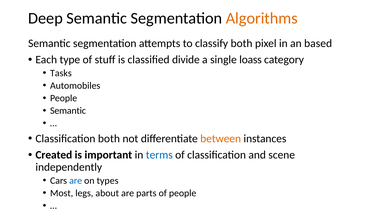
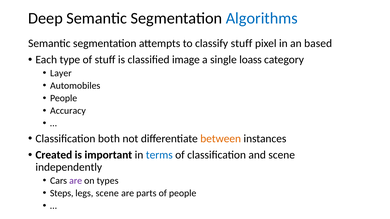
Algorithms colour: orange -> blue (262, 18)
classify both: both -> stuff (242, 43)
divide: divide -> image (186, 60)
Tasks: Tasks -> Layer (61, 73)
Semantic: Semantic -> Accuracy (68, 111)
are colour: blue -> purple (76, 181)
Most: Most -> Steps (62, 193)
legs about: about -> scene (107, 193)
